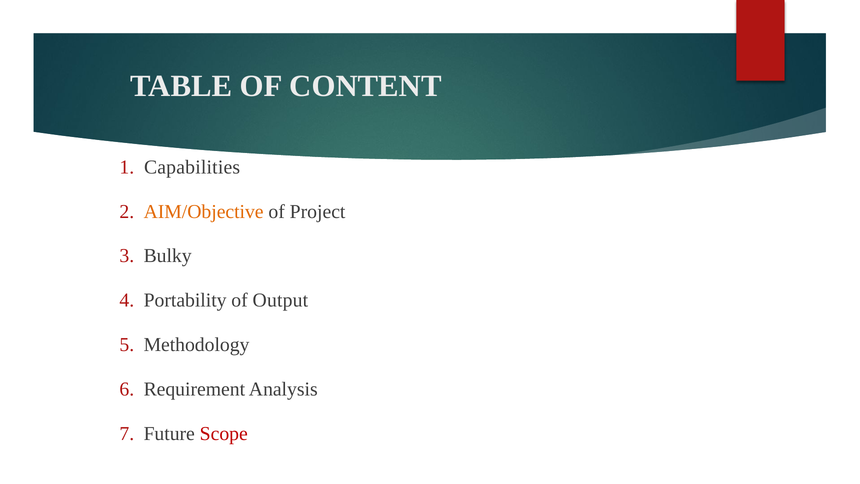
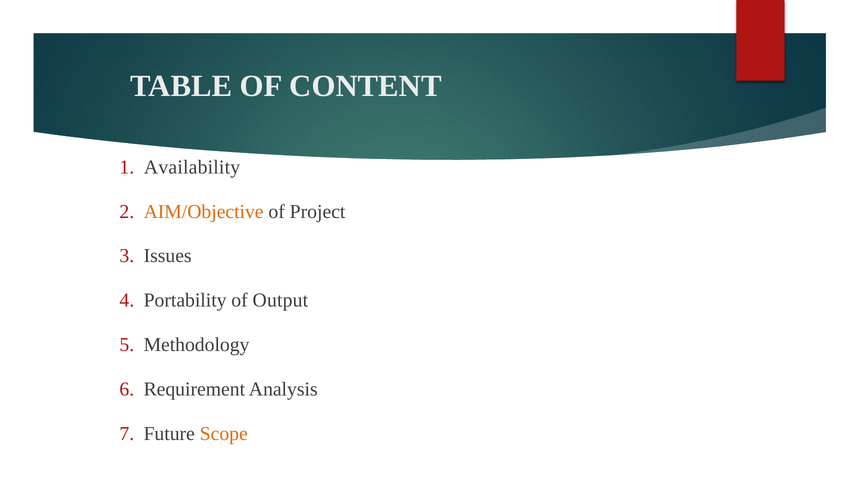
Capabilities: Capabilities -> Availability (192, 167)
Bulky: Bulky -> Issues (168, 256)
Scope colour: red -> orange (224, 433)
